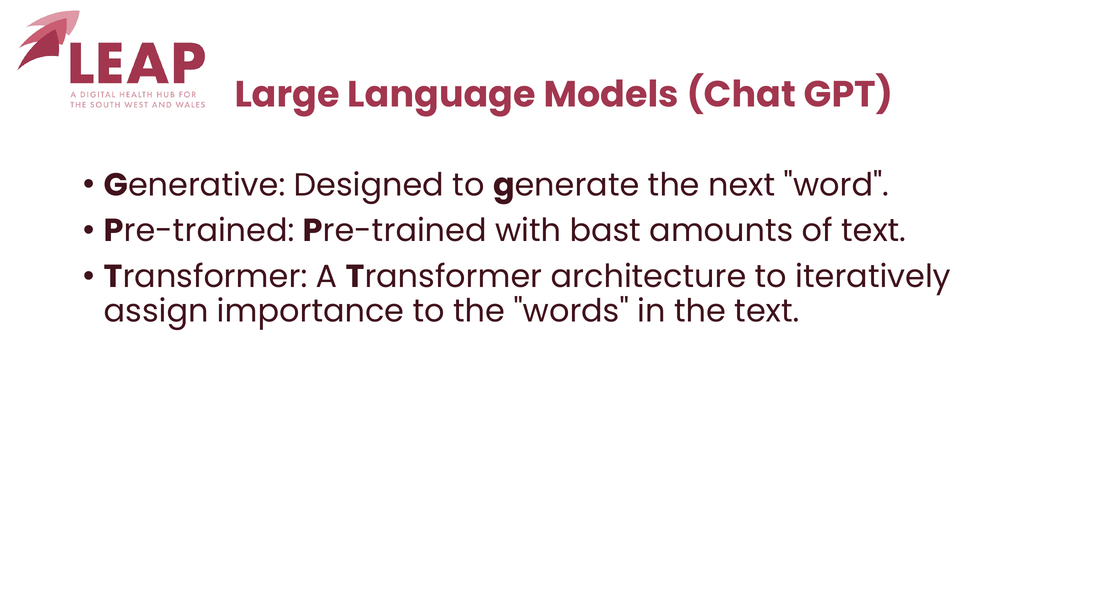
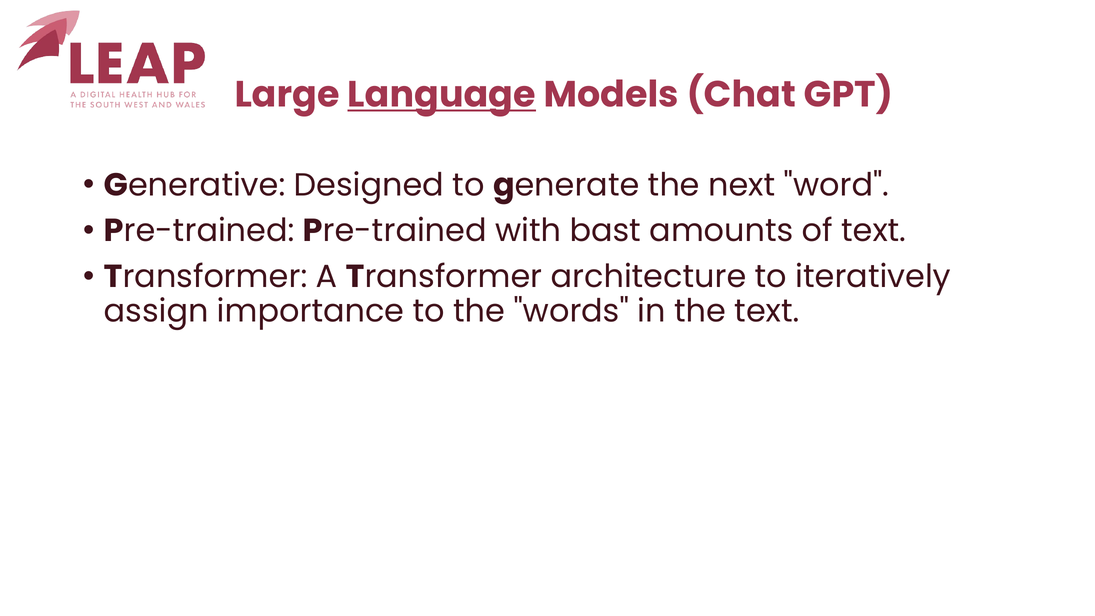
Language underline: none -> present (442, 95)
